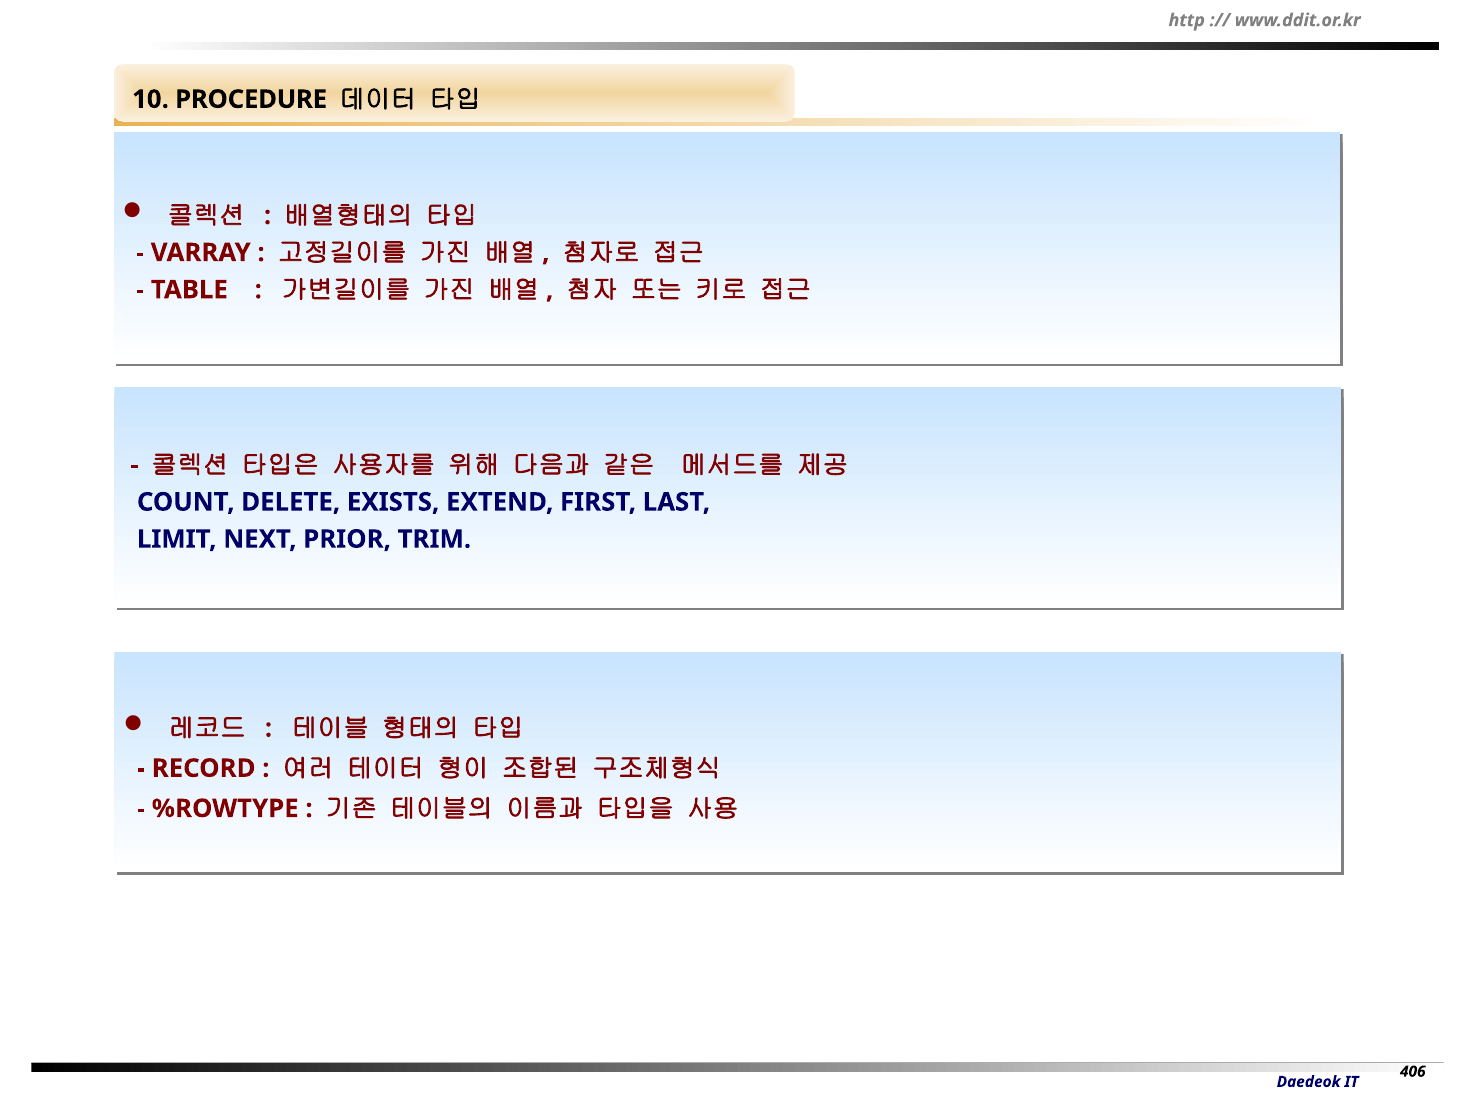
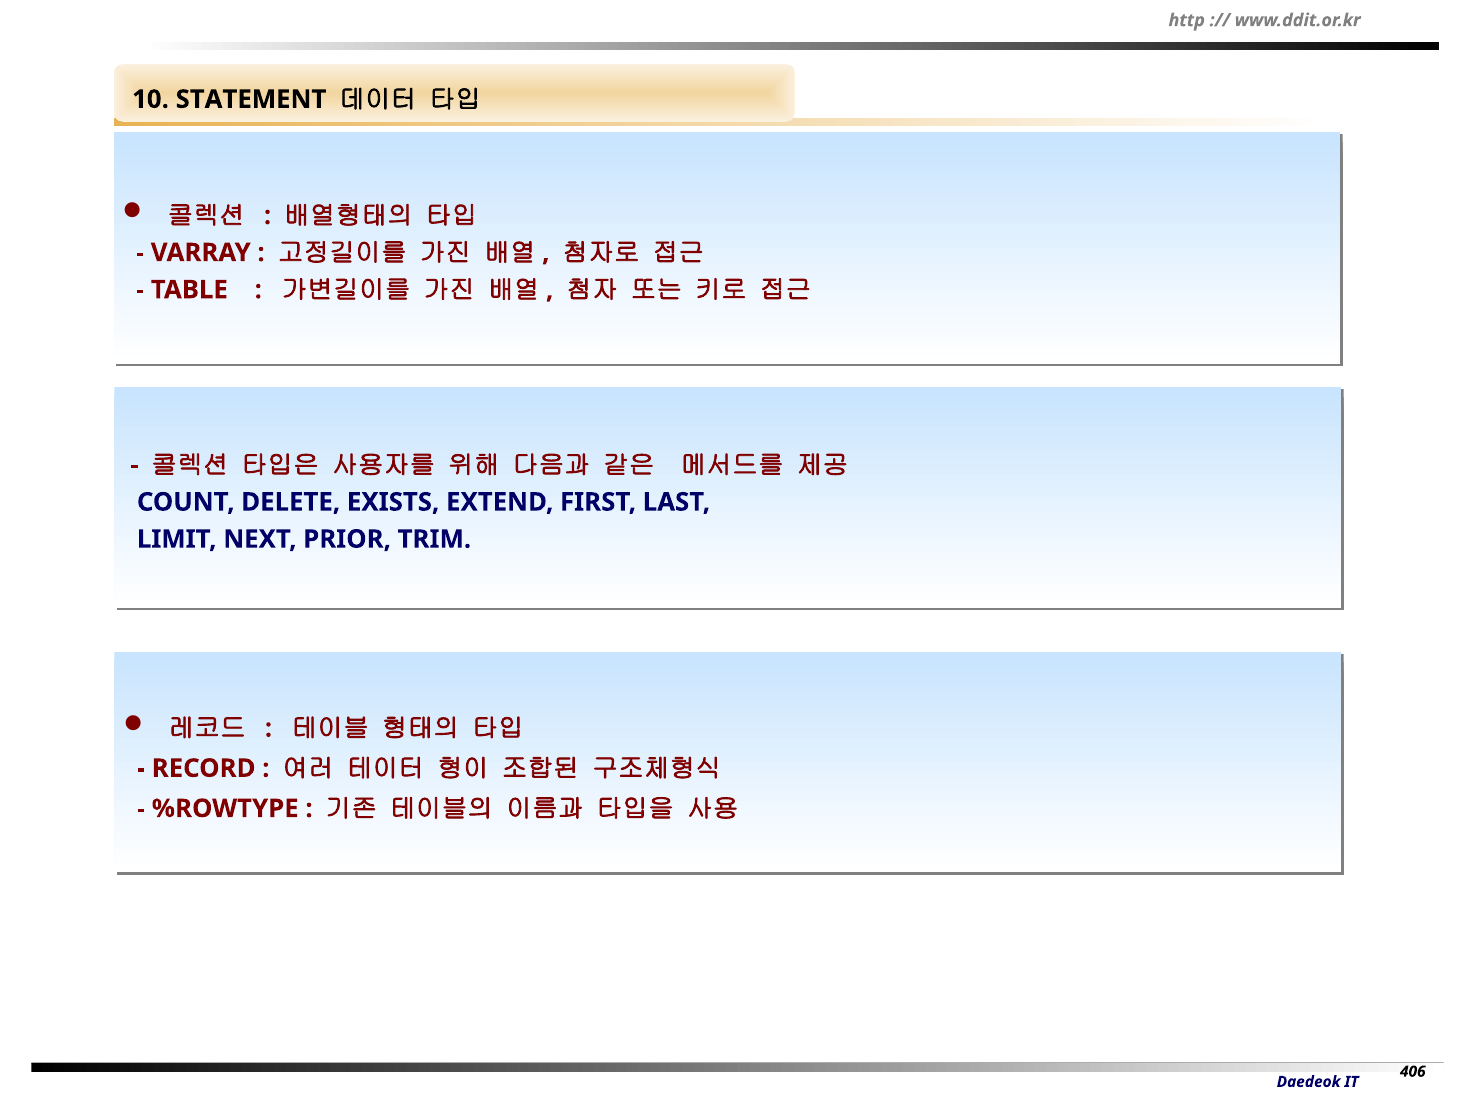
PROCEDURE: PROCEDURE -> STATEMENT (251, 99)
